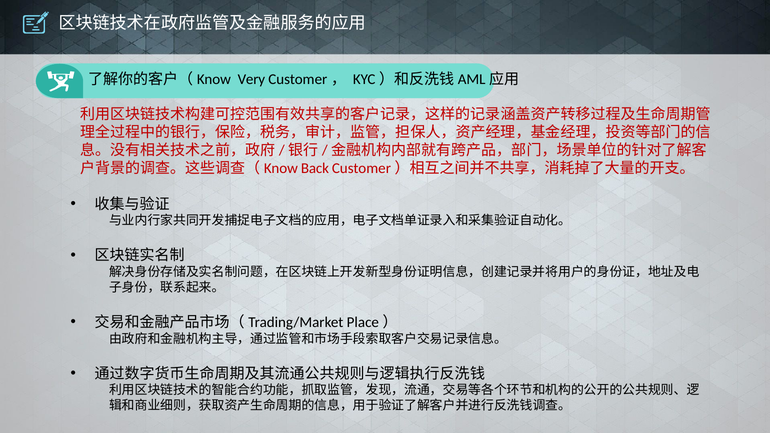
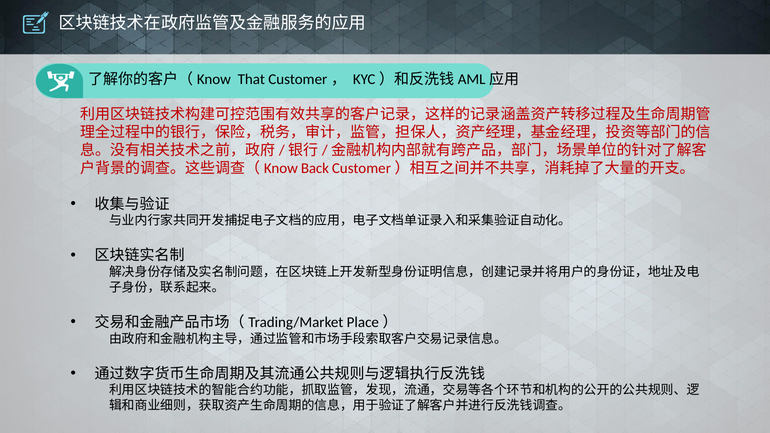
Very: Very -> That (251, 80)
